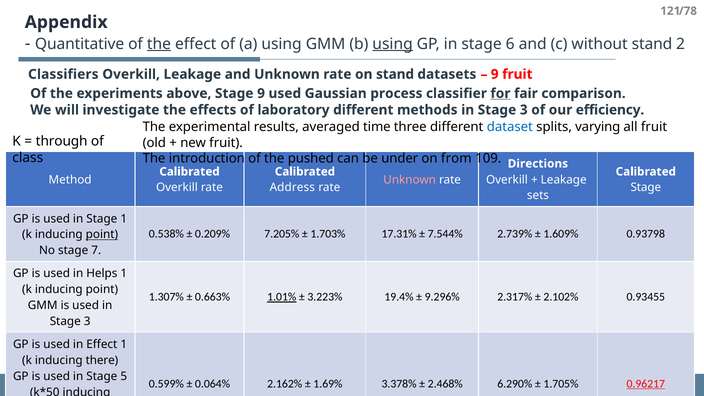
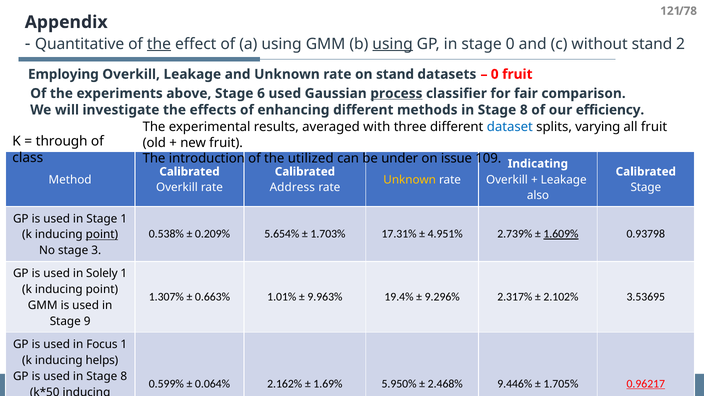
stage 6: 6 -> 0 (510, 44)
Classifiers: Classifiers -> Employing (63, 74)
9: 9 -> 0 (495, 74)
Stage 9: 9 -> 6 (261, 93)
process underline: none -> present (396, 93)
for underline: present -> none (500, 93)
laboratory: laboratory -> enhancing (293, 110)
methods in Stage 3: 3 -> 8 (524, 110)
time: time -> with (377, 127)
pushed: pushed -> utilized (311, 158)
from: from -> issue (456, 158)
Directions: Directions -> Indicating (538, 164)
Unknown colour: pink -> yellow (410, 180)
sets: sets -> also (538, 196)
7.205%: 7.205% -> 5.654% (282, 234)
7.544%: 7.544% -> 4.951% (445, 234)
1.609% underline: none -> present (561, 234)
7: 7 -> 3 (96, 251)
Helps: Helps -> Solely (102, 274)
1.01% underline: present -> none (282, 297)
3.223%: 3.223% -> 9.963% (325, 297)
0.93455: 0.93455 -> 3.53695 (646, 297)
3: 3 -> 9 (87, 321)
in Effect: Effect -> Focus (102, 345)
there: there -> helps (102, 360)
used in Stage 5: 5 -> 8 (124, 376)
3.378%: 3.378% -> 5.950% (399, 384)
6.290%: 6.290% -> 9.446% (515, 384)
